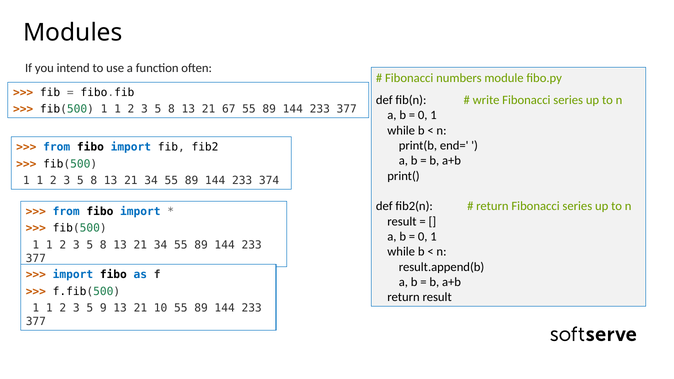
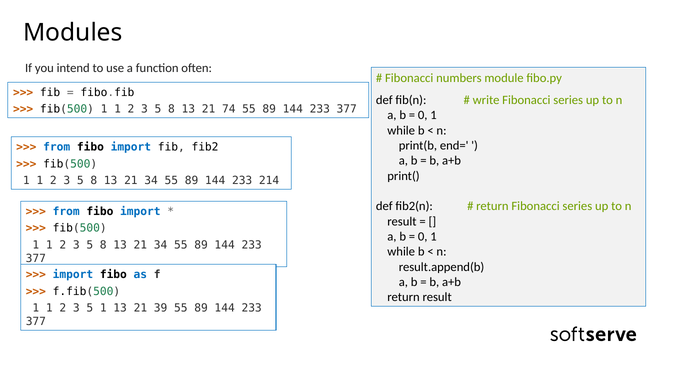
67: 67 -> 74 (229, 109)
374: 374 -> 214 (269, 181)
5 9: 9 -> 1 (103, 308)
10: 10 -> 39 (161, 308)
